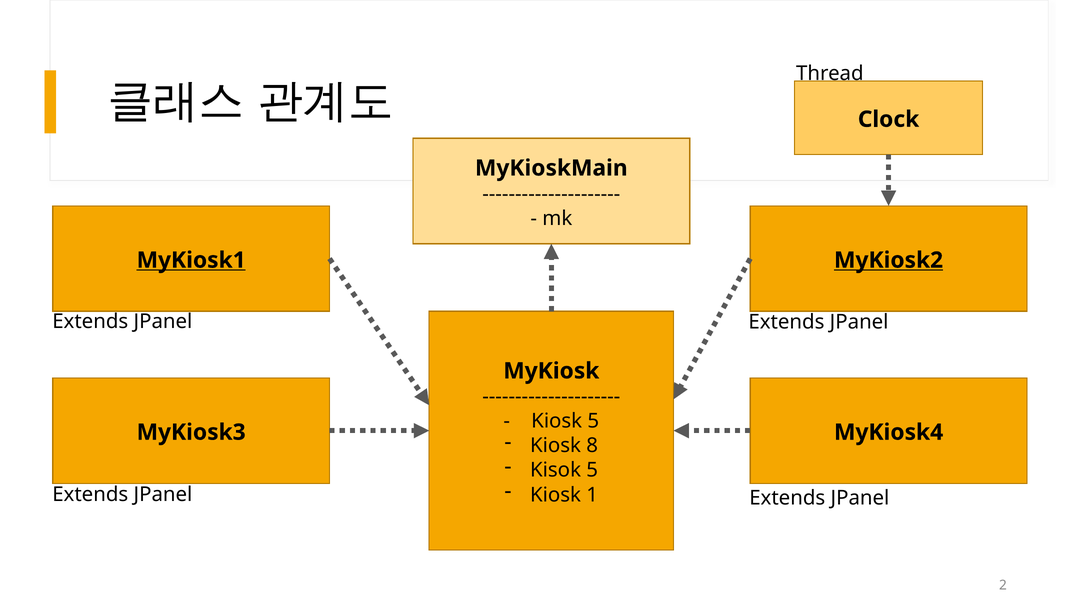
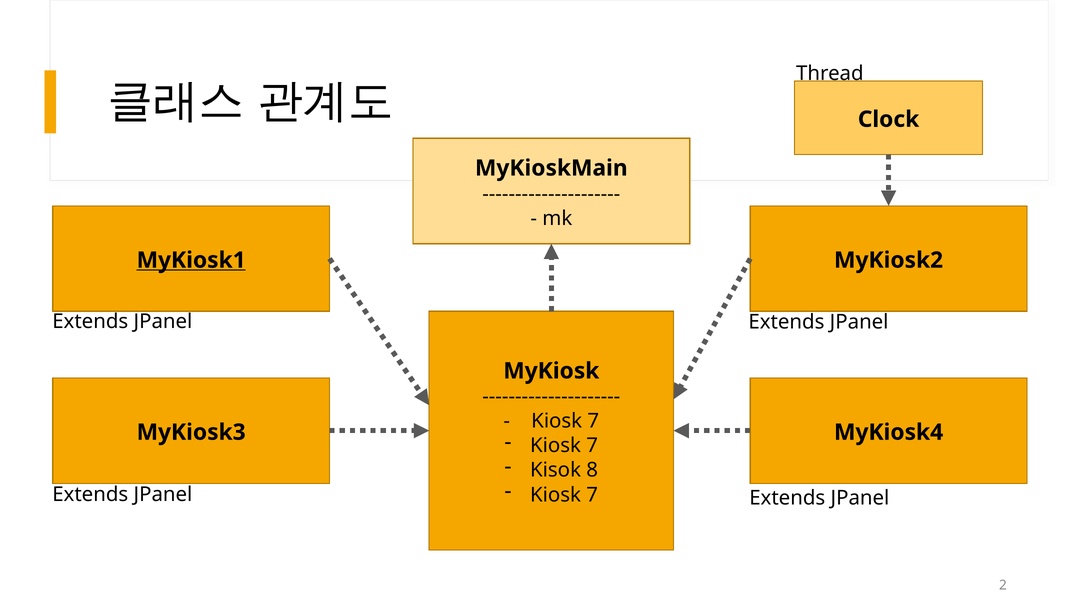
MyKiosk2 underline: present -> none (889, 260)
5: 5 -> 7 (593, 421)
8: 8 -> 7 (592, 446)
Kisok 5: 5 -> 8 (592, 470)
1: 1 -> 7 (592, 495)
